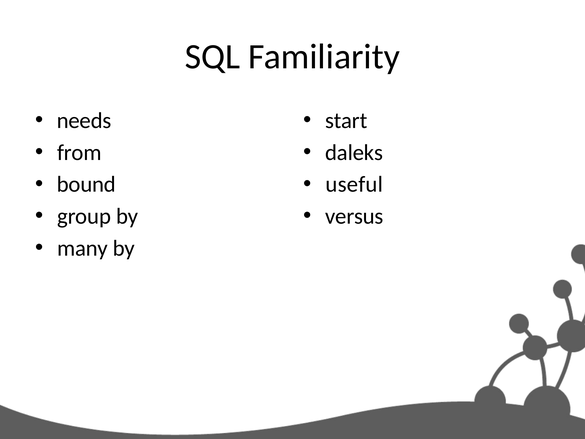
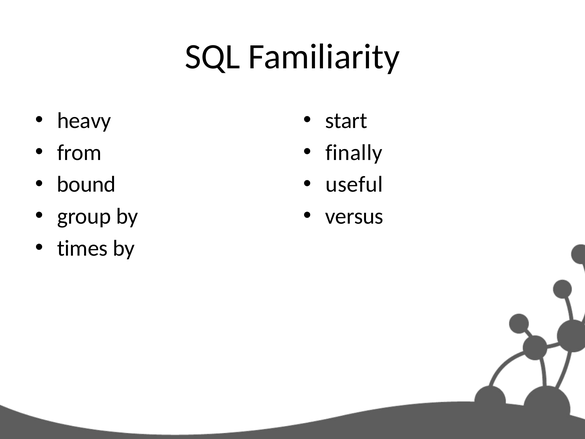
needs: needs -> heavy (84, 121)
daleks: daleks -> finally (354, 152)
many: many -> times (82, 248)
